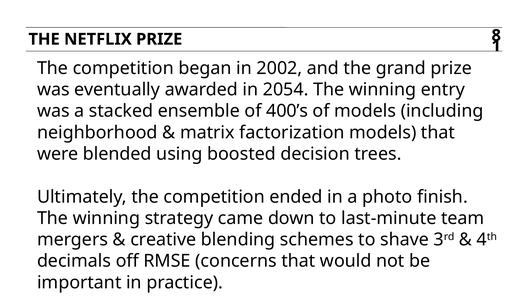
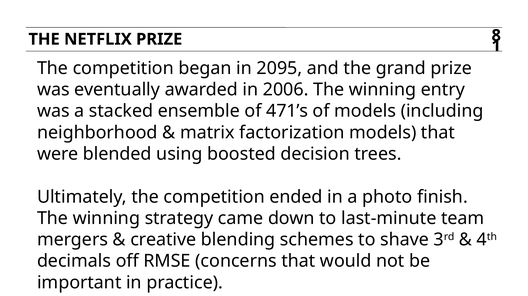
2002: 2002 -> 2095 (279, 68)
2054: 2054 -> 2006 (286, 90)
400’s: 400’s -> 471’s (287, 111)
